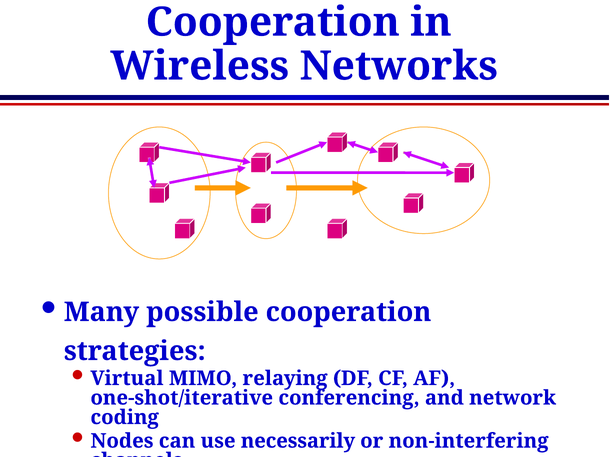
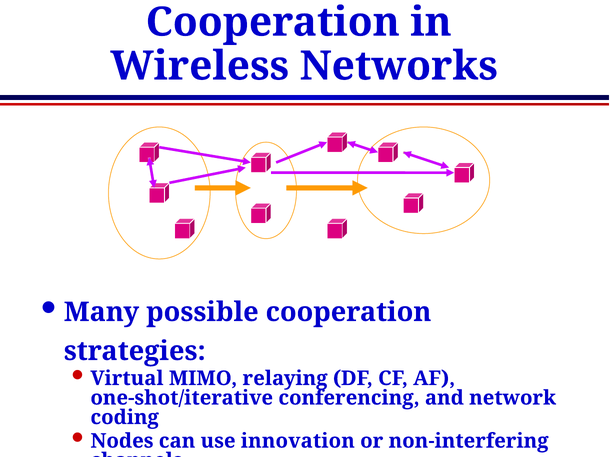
necessarily: necessarily -> innovation (298, 441)
